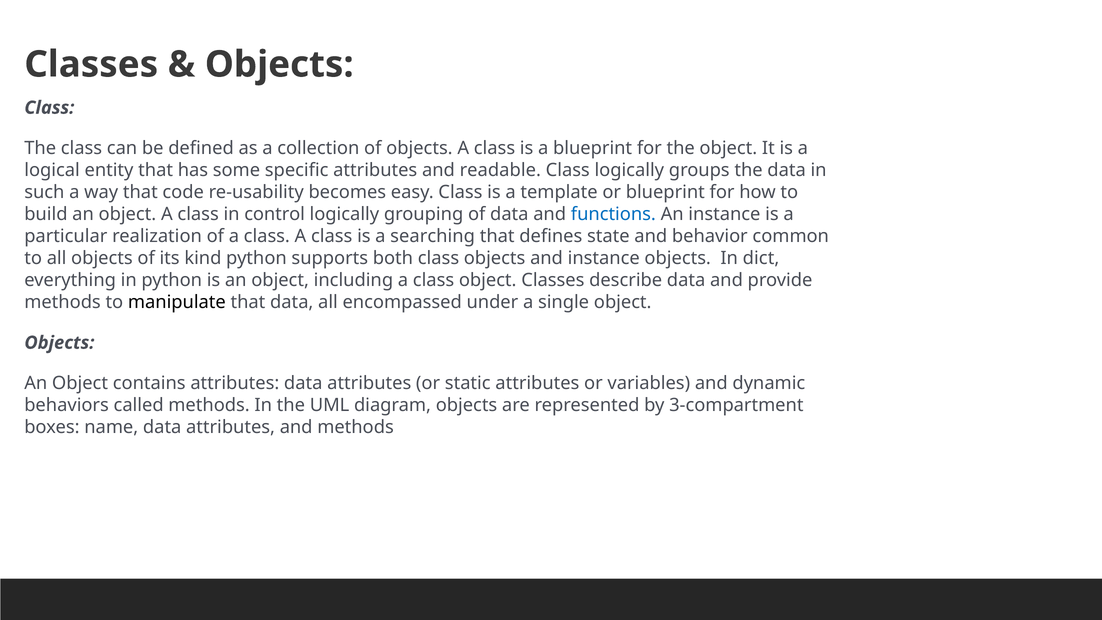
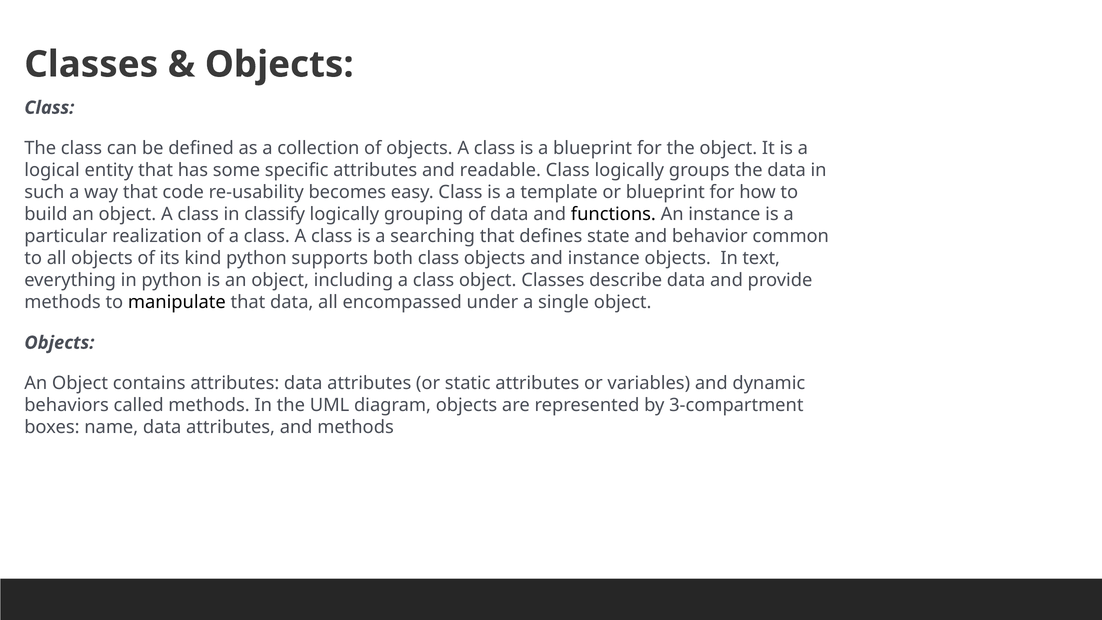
control: control -> classify (275, 214)
functions colour: blue -> black (613, 214)
dict: dict -> text (761, 258)
